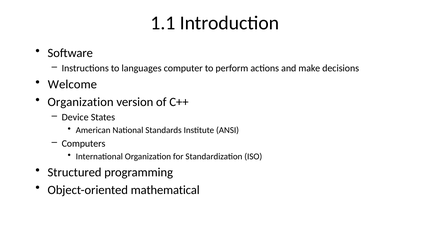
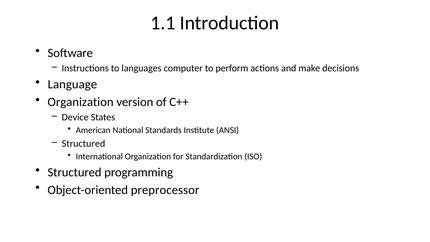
Welcome: Welcome -> Language (72, 84)
Computers: Computers -> Structured (83, 144)
mathematical: mathematical -> preprocessor (165, 190)
